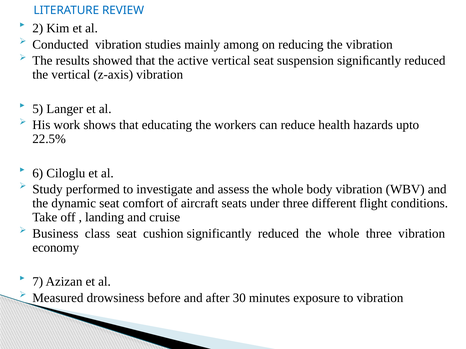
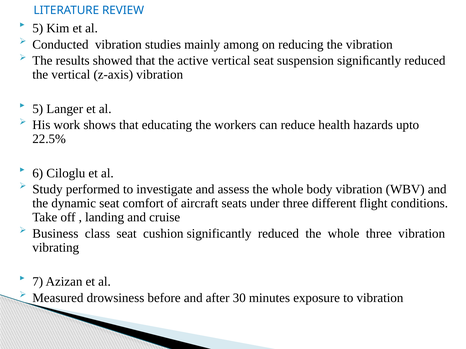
2: 2 -> 5 (38, 28)
economy: economy -> vibrating (56, 248)
